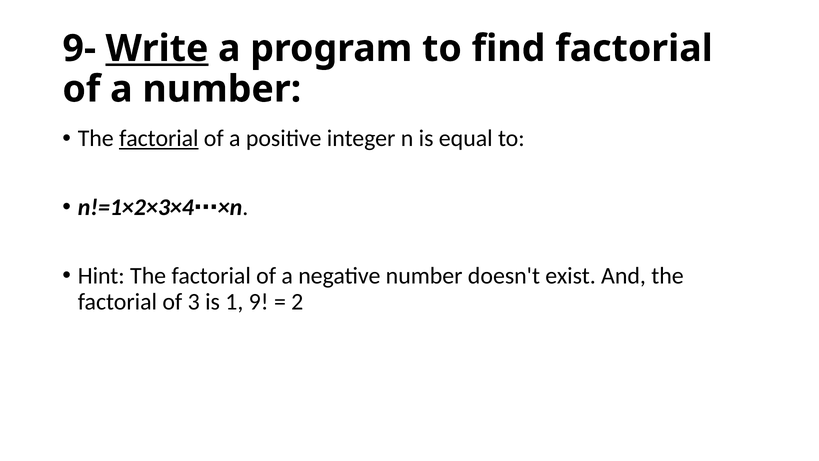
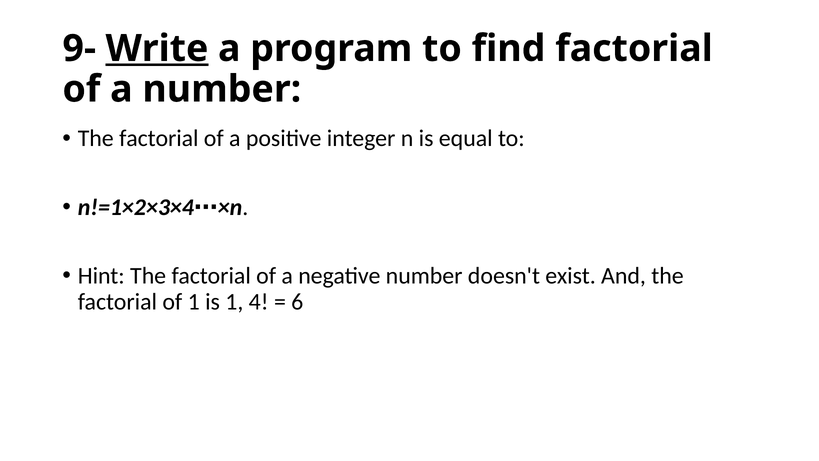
factorial underline: present -> none (159, 138)
of 3: 3 -> 1 (194, 302)
9: 9 -> 4 (259, 302)
2: 2 -> 6 (297, 302)
